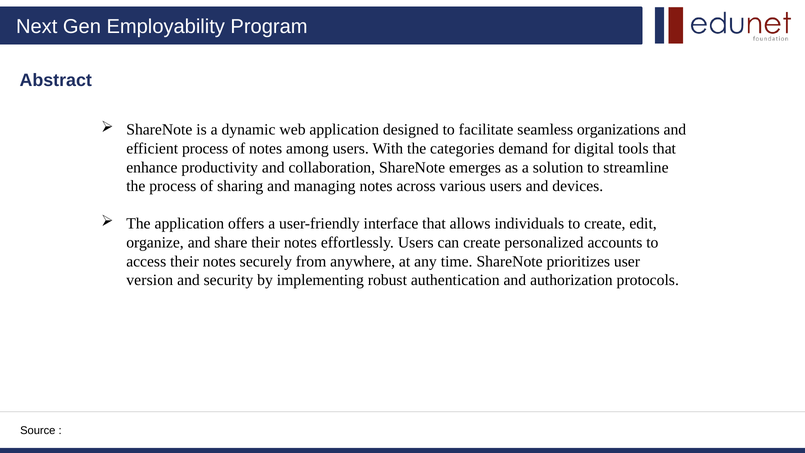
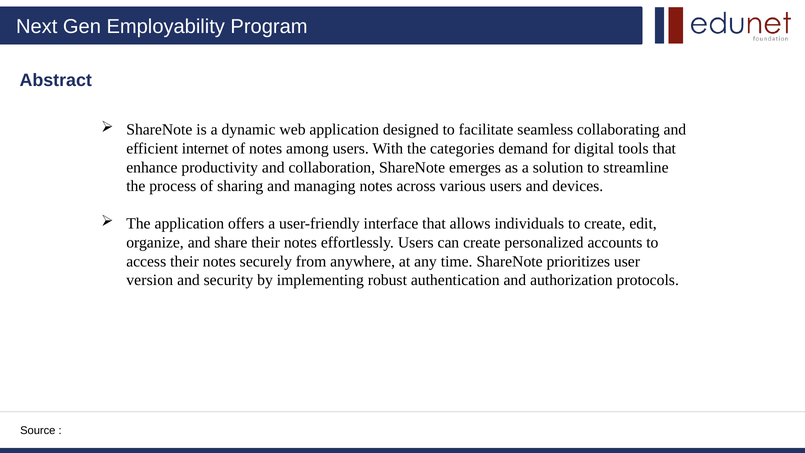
organizations: organizations -> collaborating (618, 130)
efficient process: process -> internet (205, 148)
